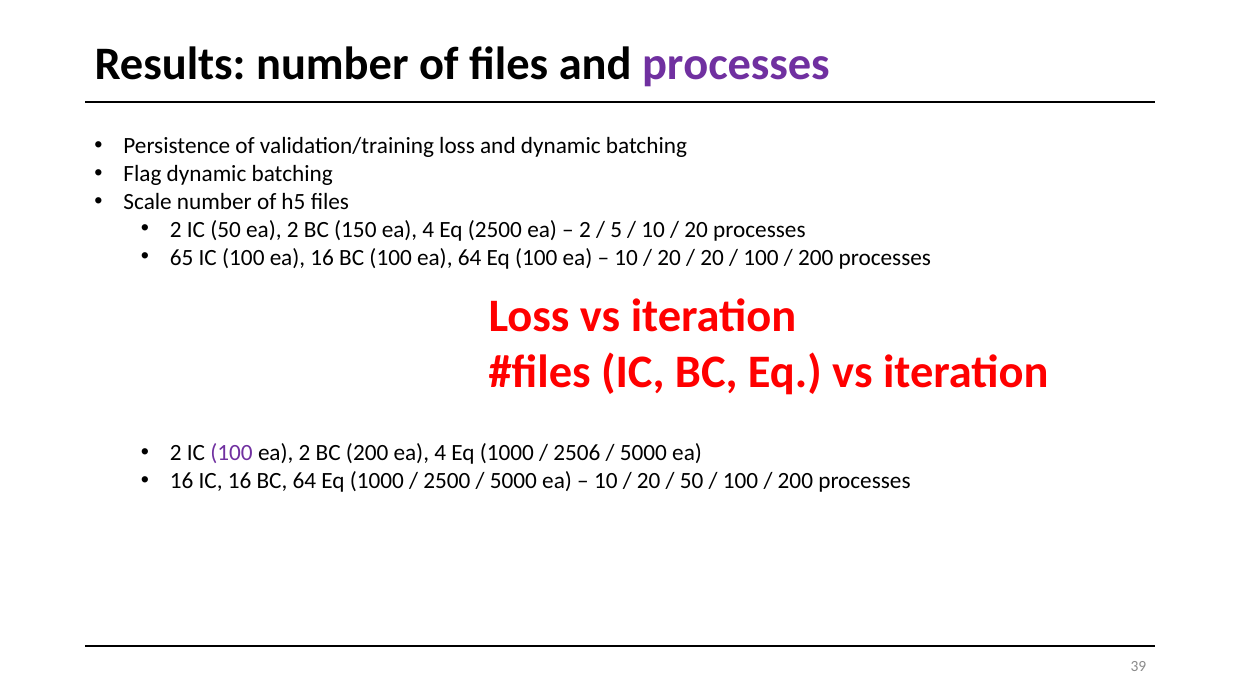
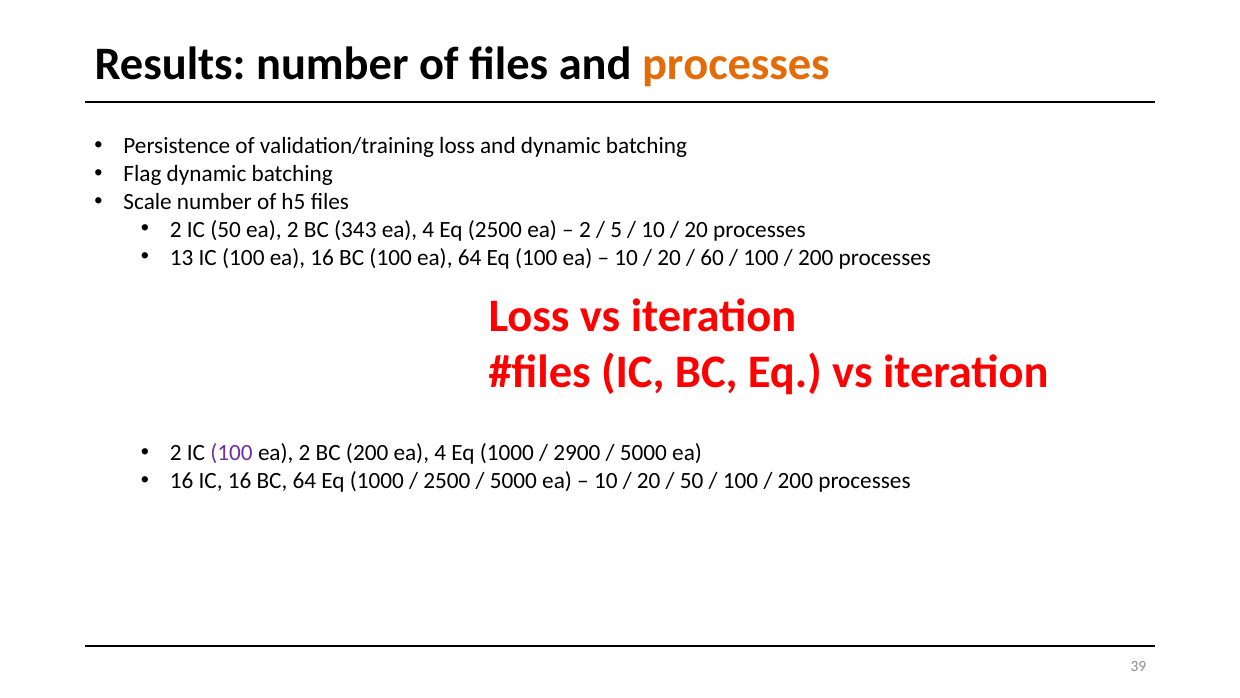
processes colour: purple -> orange (736, 64)
150: 150 -> 343 (355, 229)
65: 65 -> 13 (182, 257)
20: 20 -> 60 (712, 257)
2506: 2506 -> 2900 (577, 453)
